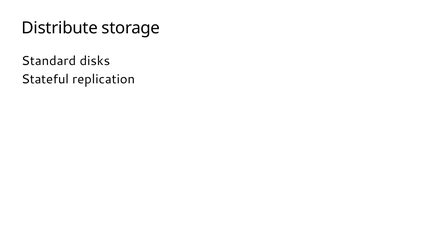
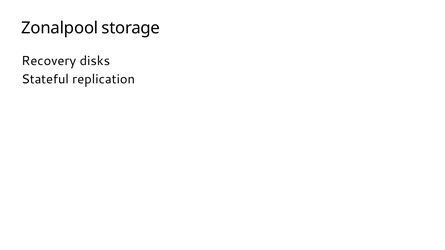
Distribute: Distribute -> Zonalpool (60, 28)
Standard: Standard -> Recovery (49, 61)
